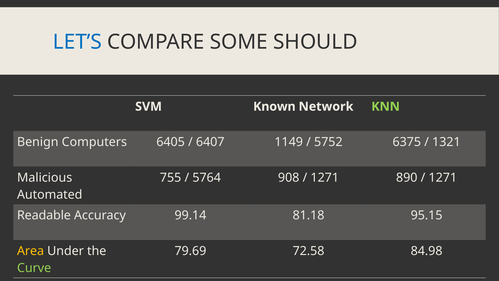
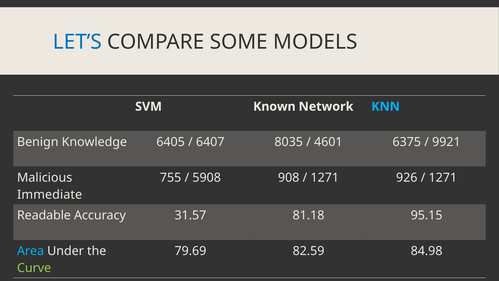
SHOULD: SHOULD -> MODELS (315, 42)
KNN colour: light green -> light blue (386, 106)
Computers: Computers -> Knowledge (94, 142)
1149: 1149 -> 8035 (289, 142)
5752: 5752 -> 4601 (328, 142)
1321: 1321 -> 9921 (446, 142)
5764: 5764 -> 5908 (207, 177)
890: 890 -> 926 (407, 177)
Automated: Automated -> Immediate (50, 194)
99.14: 99.14 -> 31.57 (190, 215)
Area colour: yellow -> light blue (31, 251)
72.58: 72.58 -> 82.59 (309, 251)
